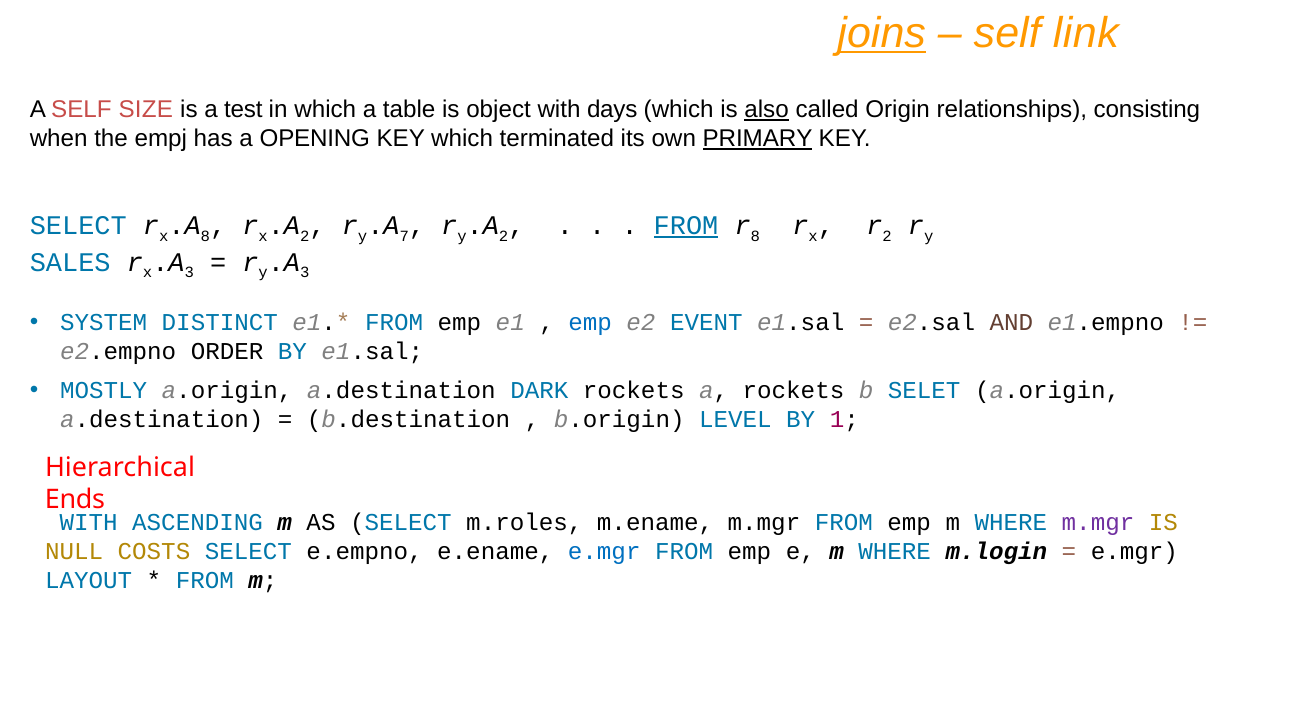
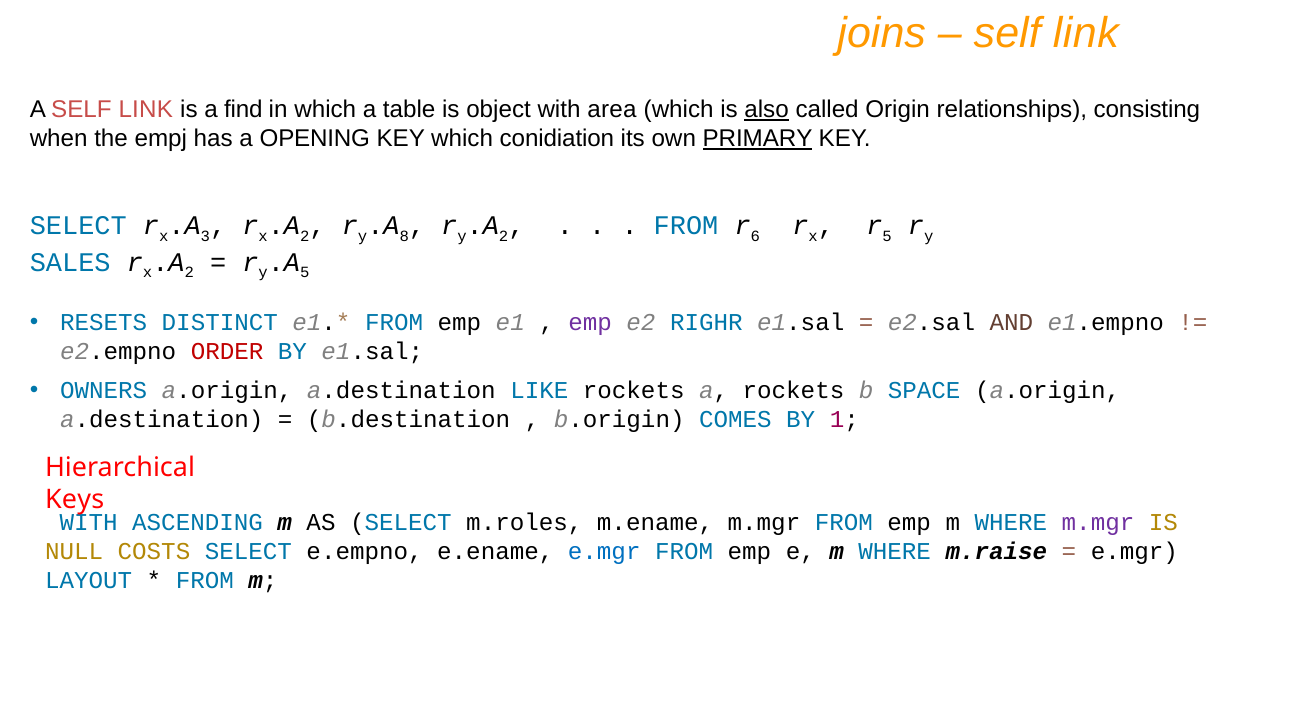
joins underline: present -> none (882, 34)
A SELF SIZE: SIZE -> LINK (146, 110)
test: test -> find (243, 110)
days: days -> area (612, 110)
terminated: terminated -> conidiation (557, 139)
8: 8 -> 3 (205, 236)
7: 7 -> 8 (404, 236)
FROM underline: present -> none (686, 226)
8: 8 -> 6 (755, 236)
2: 2 -> 5 (887, 236)
3: 3 -> 2 (189, 273)
3: 3 -> 5 (305, 273)
SYSTEM: SYSTEM -> RESETS (104, 323)
emp colour: blue -> purple (590, 323)
EVENT: EVENT -> RIGHR (706, 323)
ORDER colour: black -> red (227, 352)
MOSTLY: MOSTLY -> OWNERS (104, 391)
DARK: DARK -> LIKE (539, 391)
SELET: SELET -> SPACE (924, 391)
LEVEL: LEVEL -> COMES (735, 420)
Ends: Ends -> Keys (75, 500)
m.login: m.login -> m.raise (996, 552)
